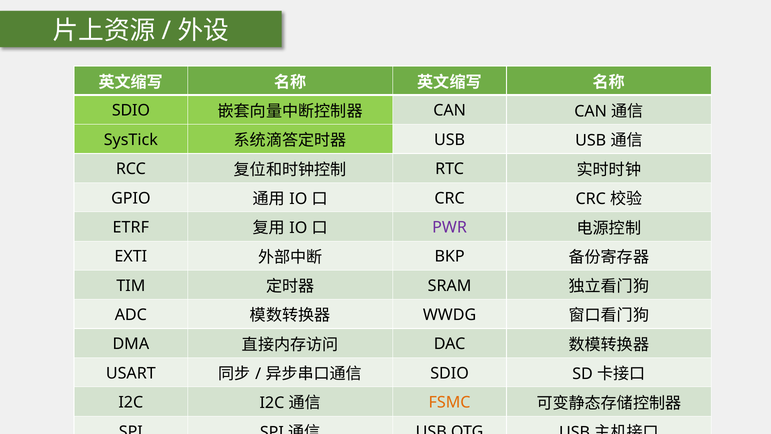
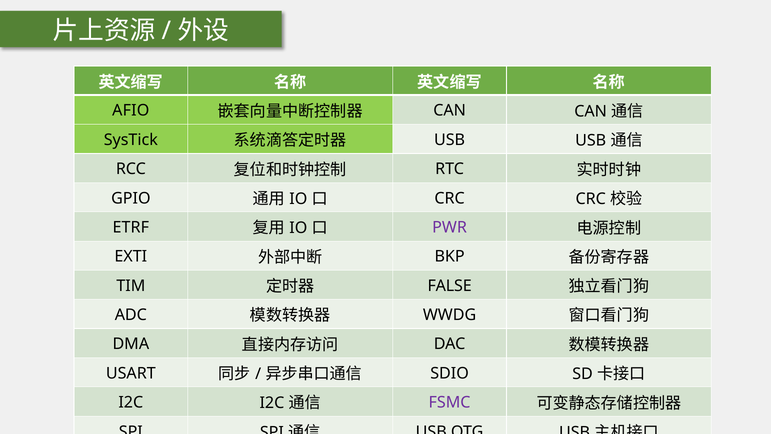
SDIO: SDIO -> AFIO (131, 111)
SRAM: SRAM -> FALSE (450, 286)
FSMC colour: orange -> purple (450, 402)
